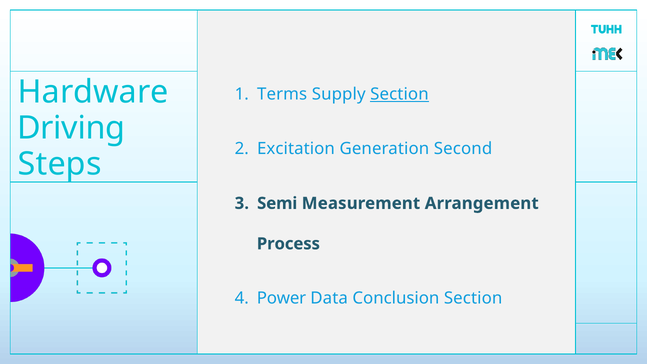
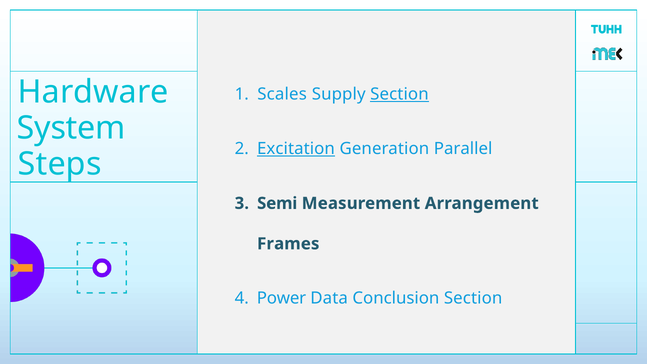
Terms: Terms -> Scales (282, 94)
Driving: Driving -> System (71, 128)
Excitation underline: none -> present (296, 149)
Second: Second -> Parallel (463, 149)
Process: Process -> Frames (288, 244)
